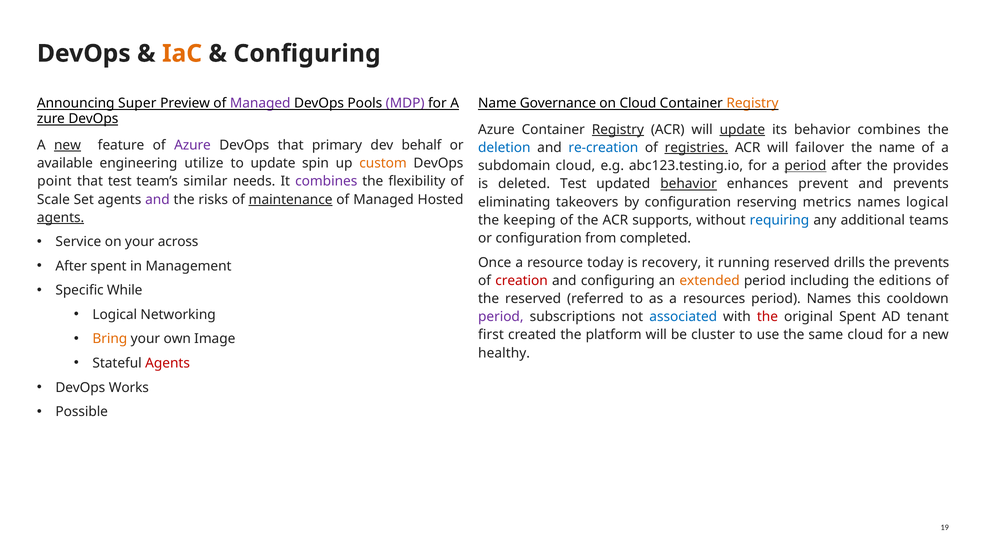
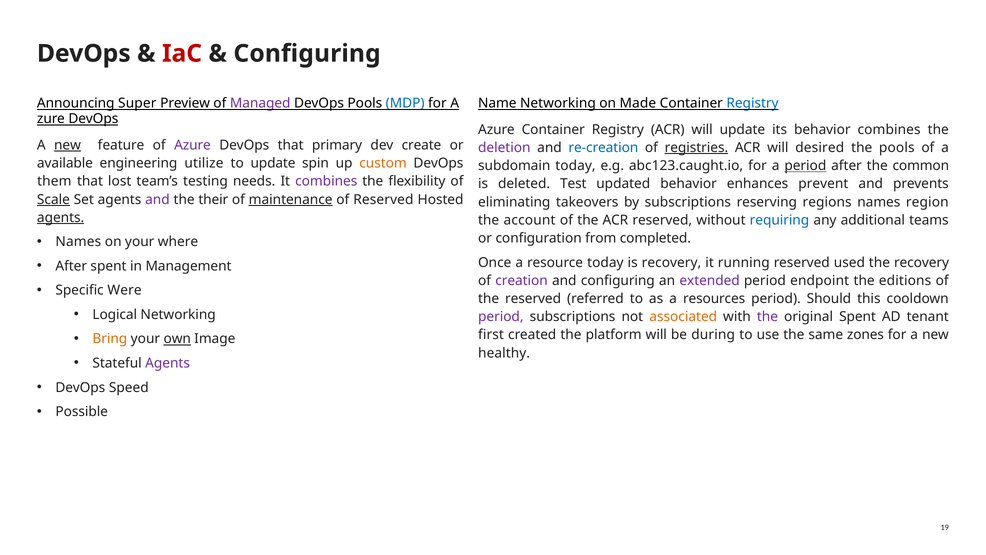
IaC colour: orange -> red (182, 54)
MDP colour: purple -> blue (405, 103)
Name Governance: Governance -> Networking (558, 103)
on Cloud: Cloud -> Made (638, 103)
Registry colour: orange -> blue (753, 103)
Registry underline: present -> none (618, 130)
update underline: present -> none (742, 130)
behalf: behalf -> create (422, 145)
deletion colour: blue -> purple (504, 148)
failover: failover -> desired (820, 148)
the name: name -> pools (897, 148)
subdomain cloud: cloud -> today (575, 166)
abc123.testing.io: abc123.testing.io -> abc123.caught.io (686, 166)
provides: provides -> common (921, 166)
point: point -> them (54, 181)
that test: test -> lost (120, 181)
similar: similar -> testing (205, 181)
behavior underline: present -> none (689, 184)
Scale underline: none -> present (53, 199)
risks: risks -> their (213, 199)
Managed: Managed -> Reserved (383, 199)
by configuration: configuration -> subscriptions (688, 202)
metrics: metrics -> regions (827, 202)
names logical: logical -> region (927, 202)
keeping: keeping -> account (530, 220)
ACR supports: supports -> reserved (662, 220)
Service: Service -> Names (78, 242)
across: across -> where (178, 242)
drills: drills -> used (849, 262)
the prevents: prevents -> recovery (922, 262)
creation colour: red -> purple (522, 280)
extended colour: orange -> purple (710, 280)
including: including -> endpoint (820, 280)
While: While -> Were (125, 290)
period Names: Names -> Should (829, 299)
associated colour: blue -> orange (683, 317)
the colour: red -> purple (767, 317)
cluster: cluster -> during (713, 335)
same cloud: cloud -> zones (865, 335)
own underline: none -> present (177, 339)
Agents colour: red -> purple (168, 363)
Works: Works -> Speed (129, 387)
